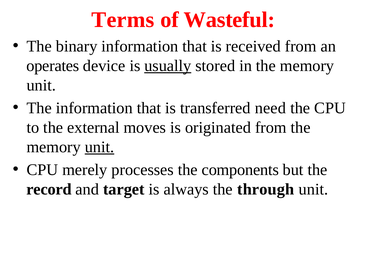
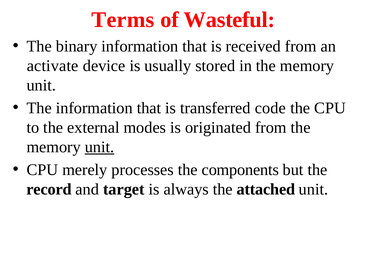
operates: operates -> activate (53, 66)
usually underline: present -> none (168, 66)
need: need -> code (270, 108)
moves: moves -> modes (145, 128)
through: through -> attached (266, 190)
